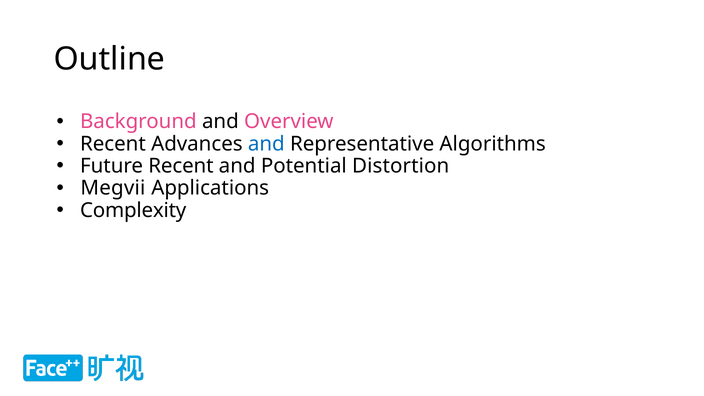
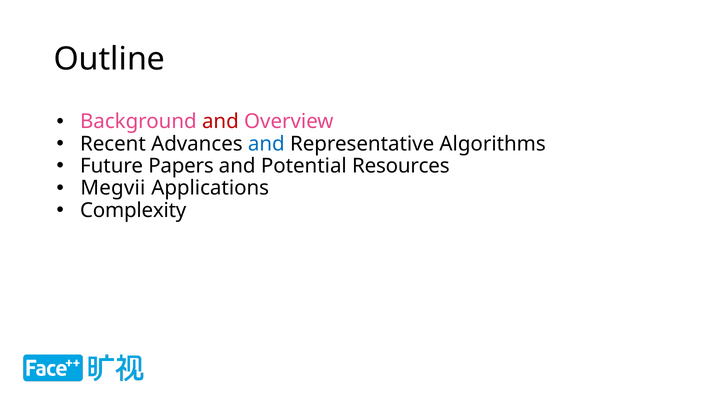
and colour: black -> red (220, 122)
Future Recent: Recent -> Papers (181, 166)
Distortion: Distortion -> Resources (401, 166)
